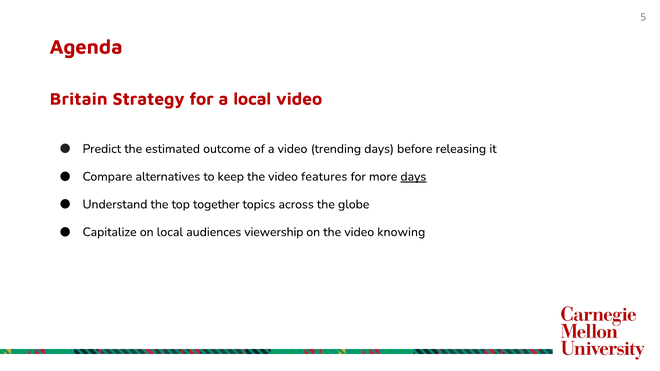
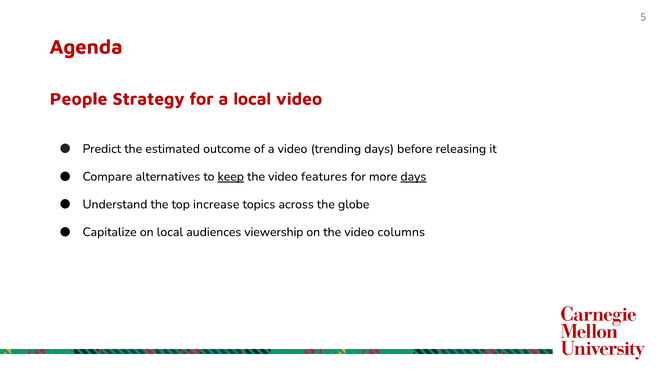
Britain: Britain -> People (79, 99)
keep underline: none -> present (231, 177)
together: together -> increase (216, 204)
knowing: knowing -> columns (401, 232)
